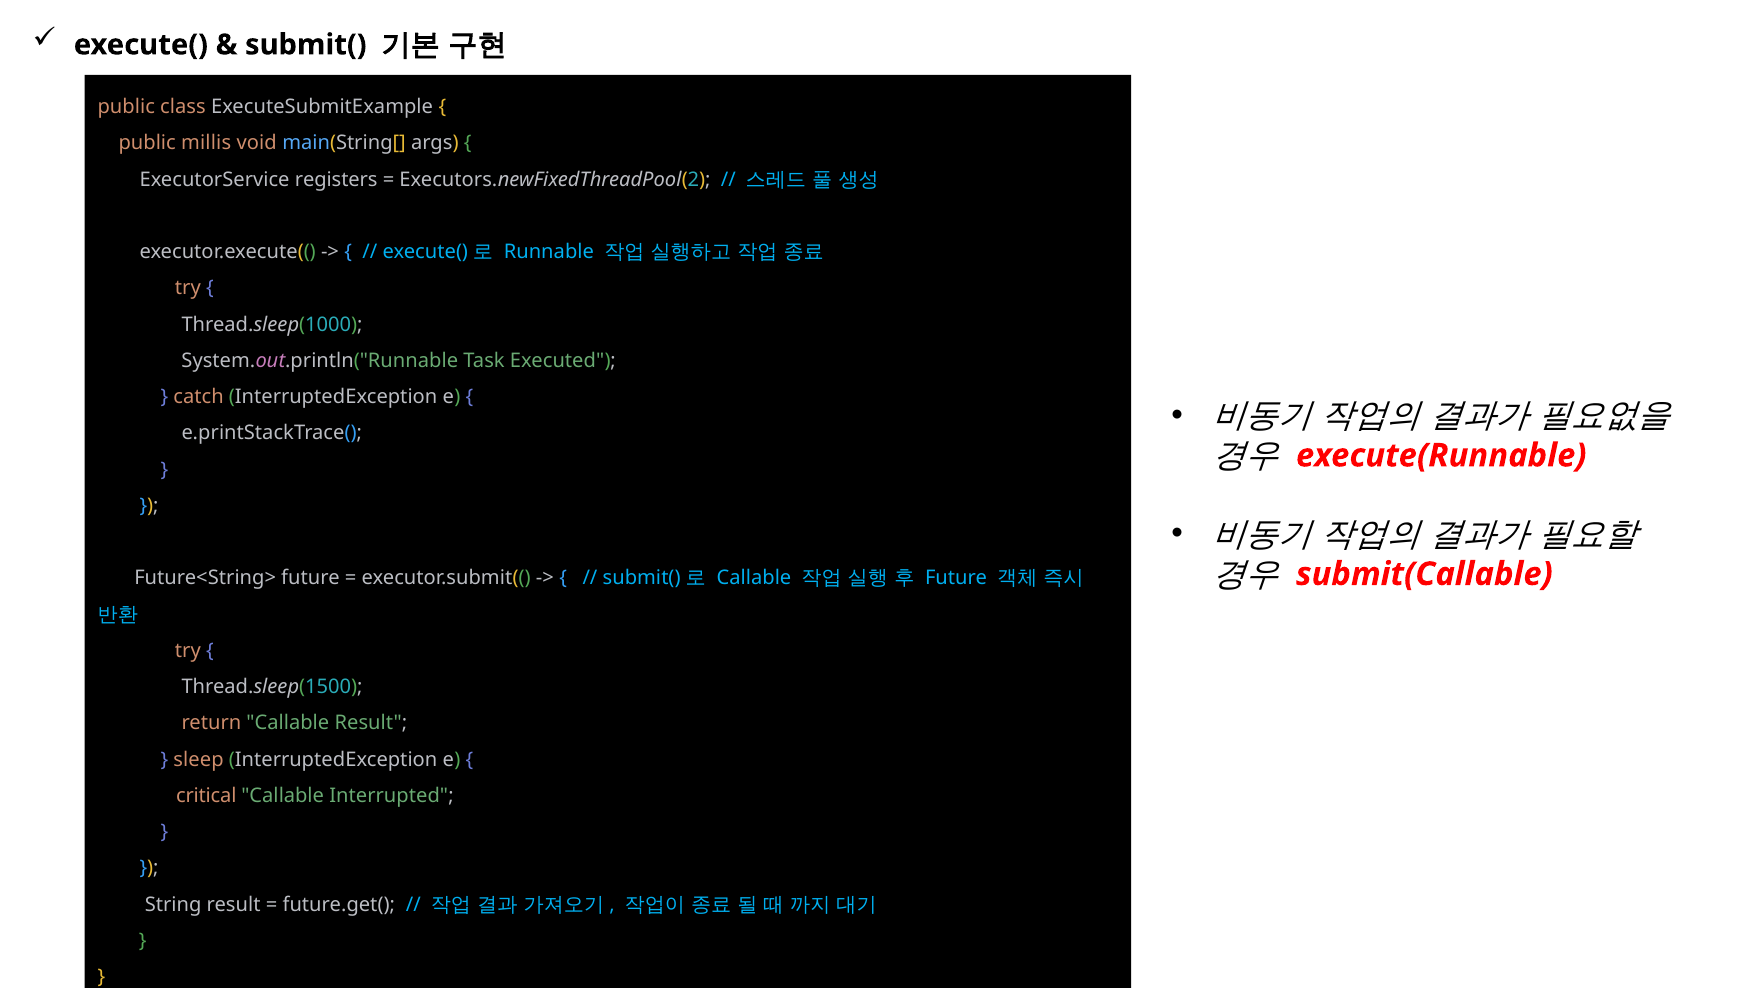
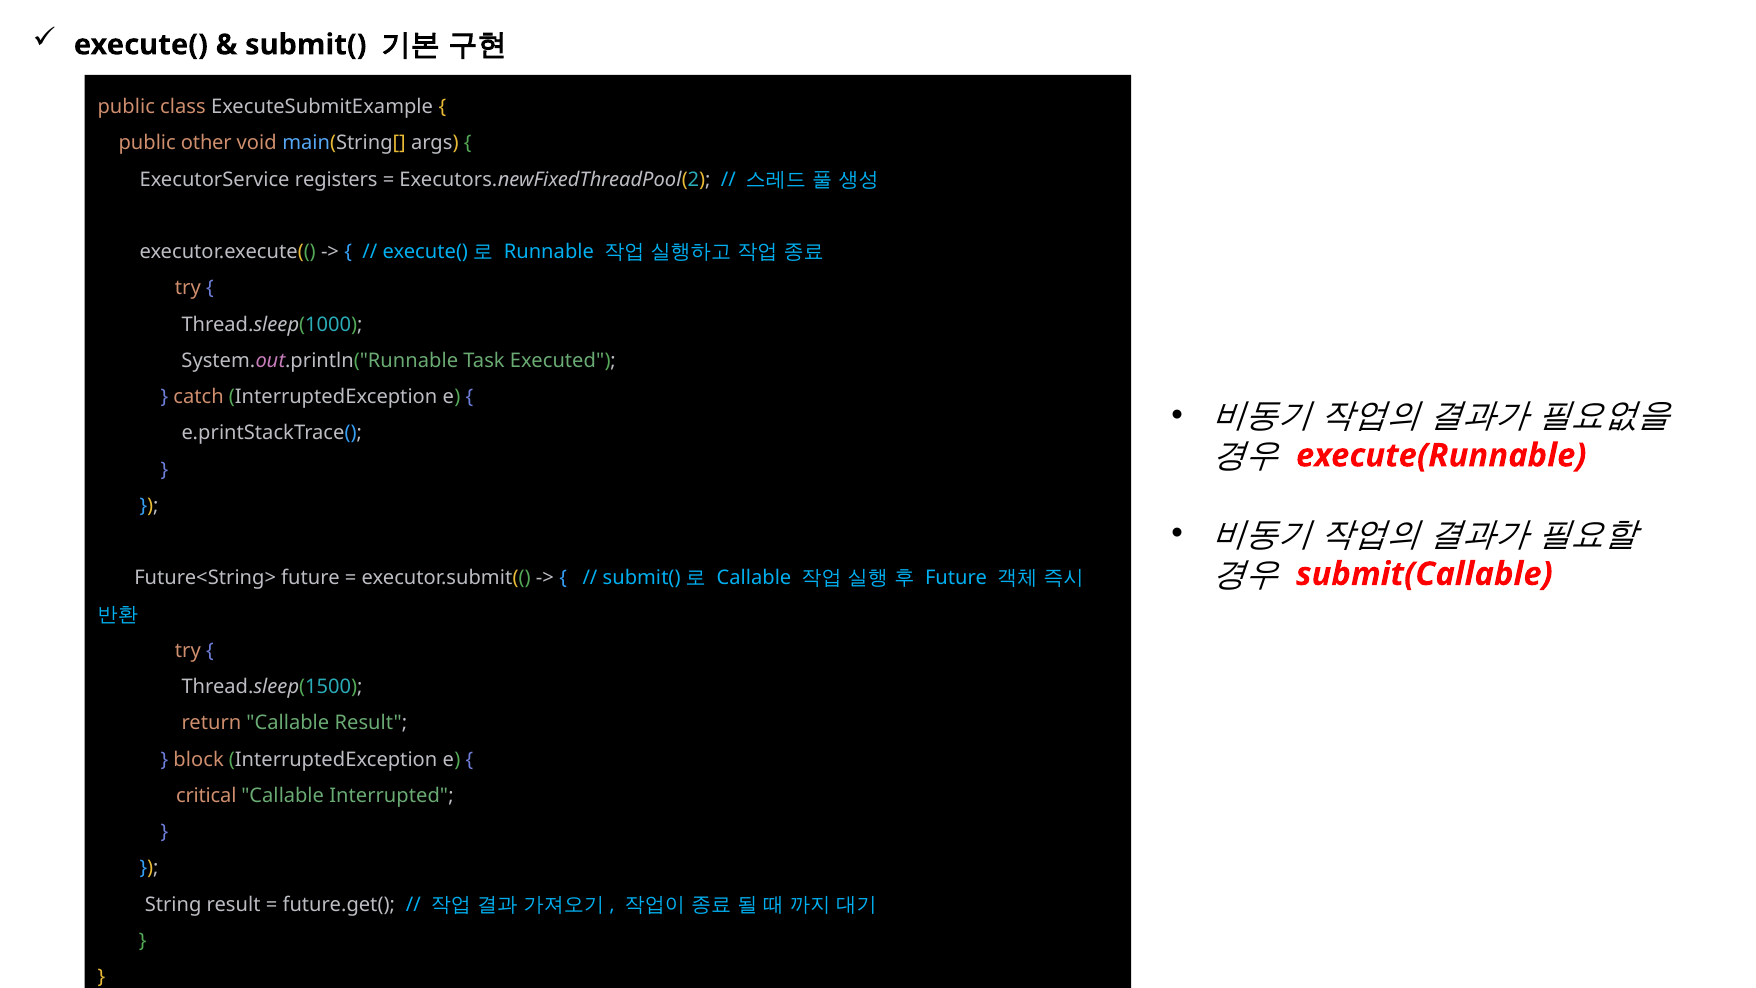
millis: millis -> other (206, 143)
sleep: sleep -> block (199, 759)
